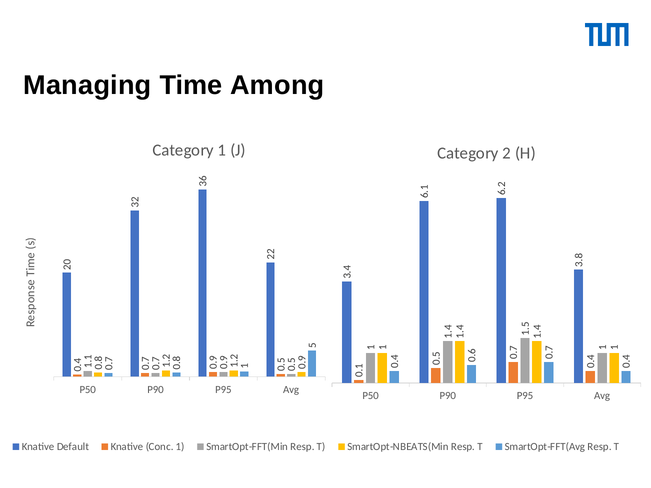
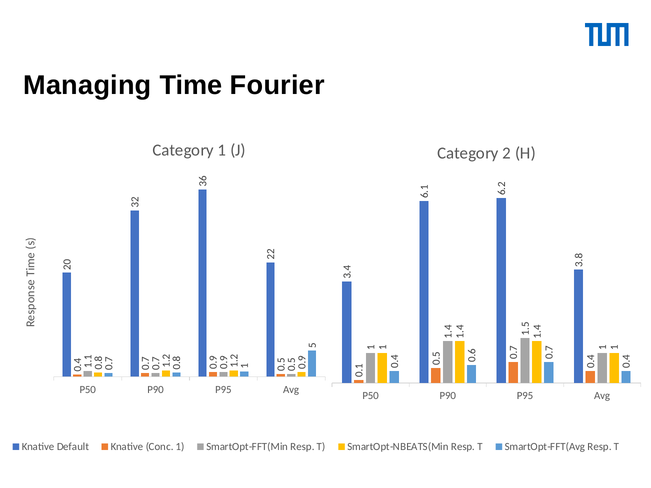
Among: Among -> Fourier (277, 85)
